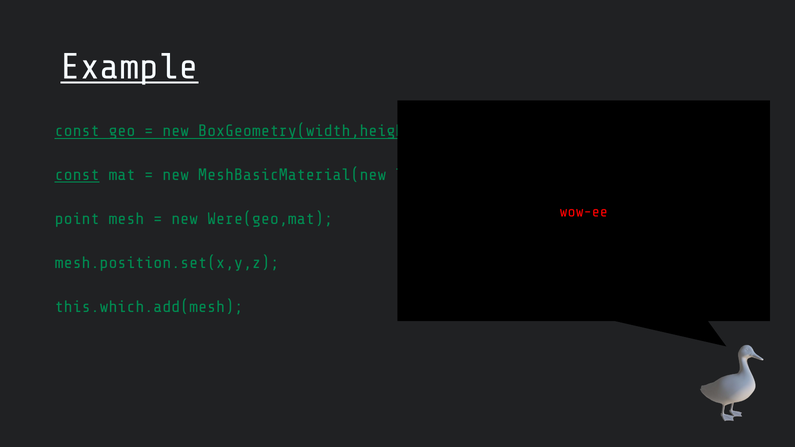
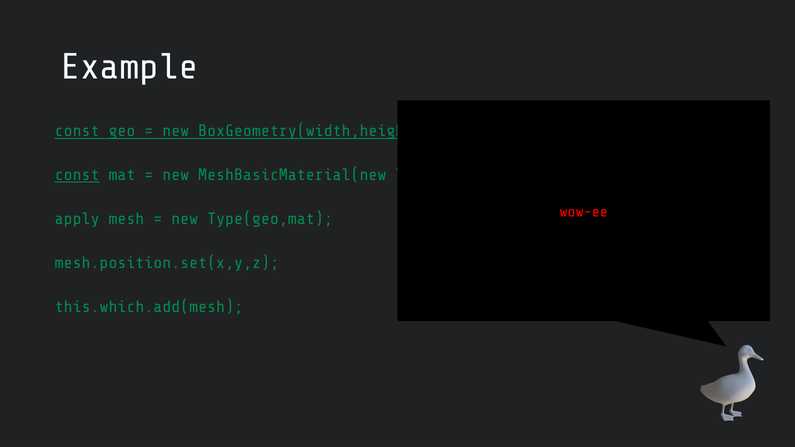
Example underline: present -> none (129, 67)
point: point -> apply (77, 219)
Were(geo,mat: Were(geo,mat -> Type(geo,mat (270, 219)
